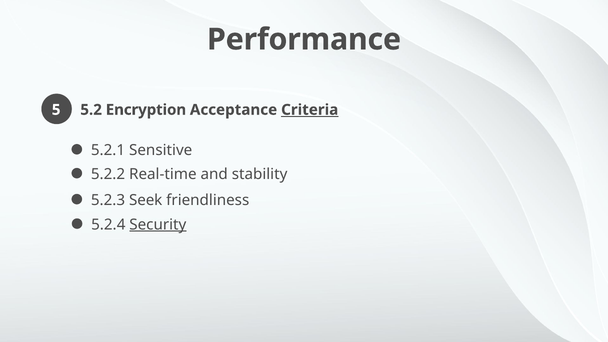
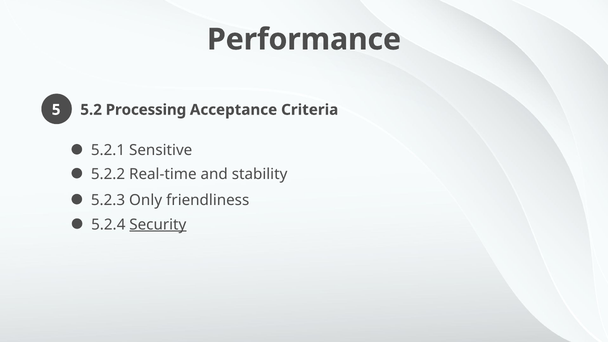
Encryption: Encryption -> Processing (146, 110)
Criteria underline: present -> none (310, 110)
Seek: Seek -> Only (146, 200)
